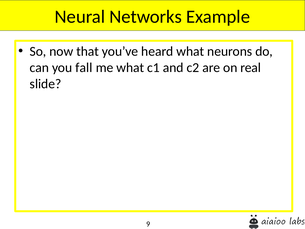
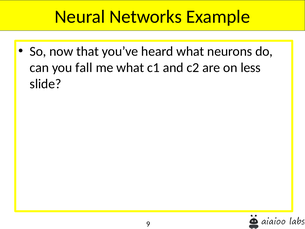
real: real -> less (251, 68)
